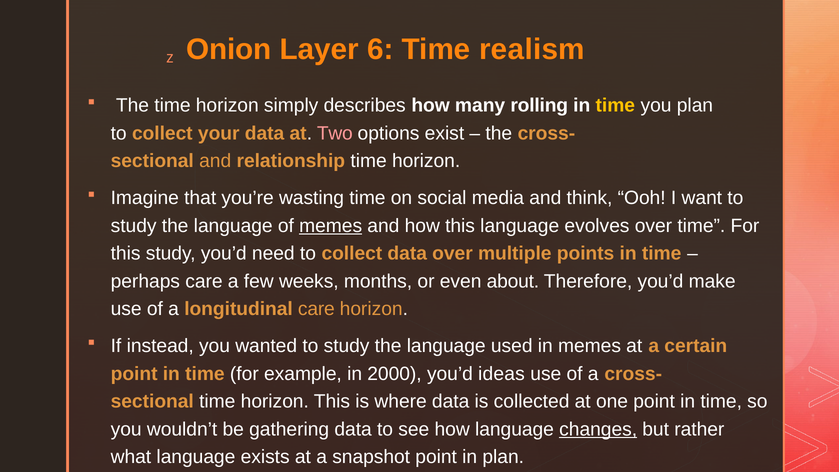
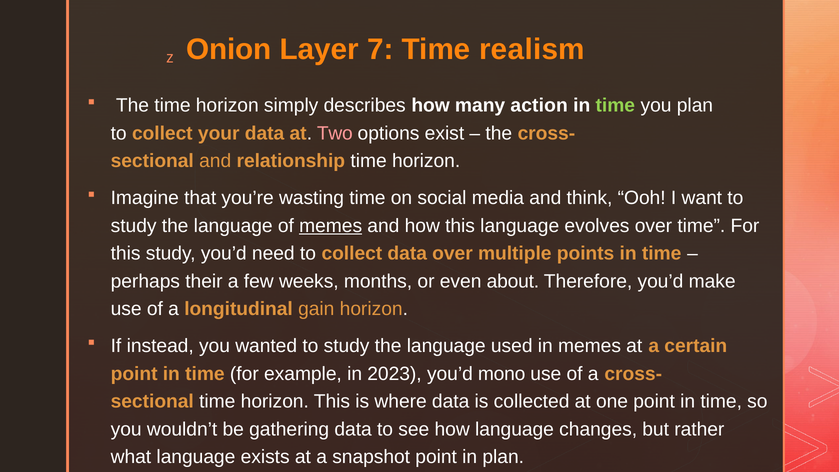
6: 6 -> 7 (380, 49)
rolling: rolling -> action (539, 105)
time colour: yellow -> light green (615, 105)
perhaps care: care -> their (204, 281)
longitudinal care: care -> gain (316, 309)
2000: 2000 -> 2023 (395, 374)
ideas: ideas -> mono (502, 374)
changes underline: present -> none (598, 429)
